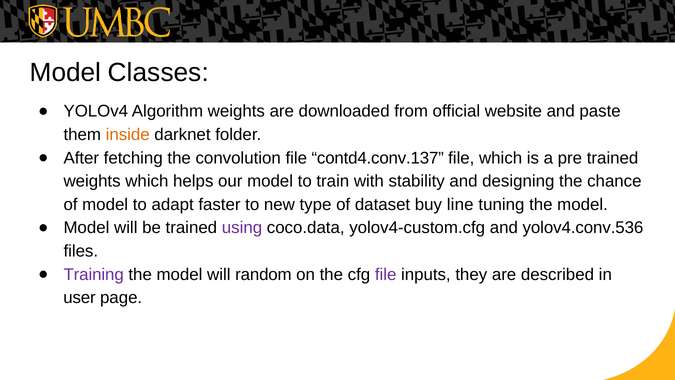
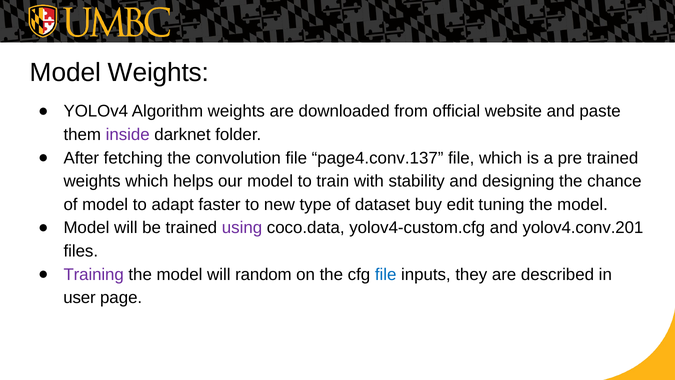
Model Classes: Classes -> Weights (158, 72)
inside colour: orange -> purple (128, 135)
contd4.conv.137: contd4.conv.137 -> page4.conv.137 (378, 158)
line: line -> edit (460, 204)
yolov4.conv.536: yolov4.conv.536 -> yolov4.conv.201 (583, 228)
file colour: purple -> blue (386, 274)
